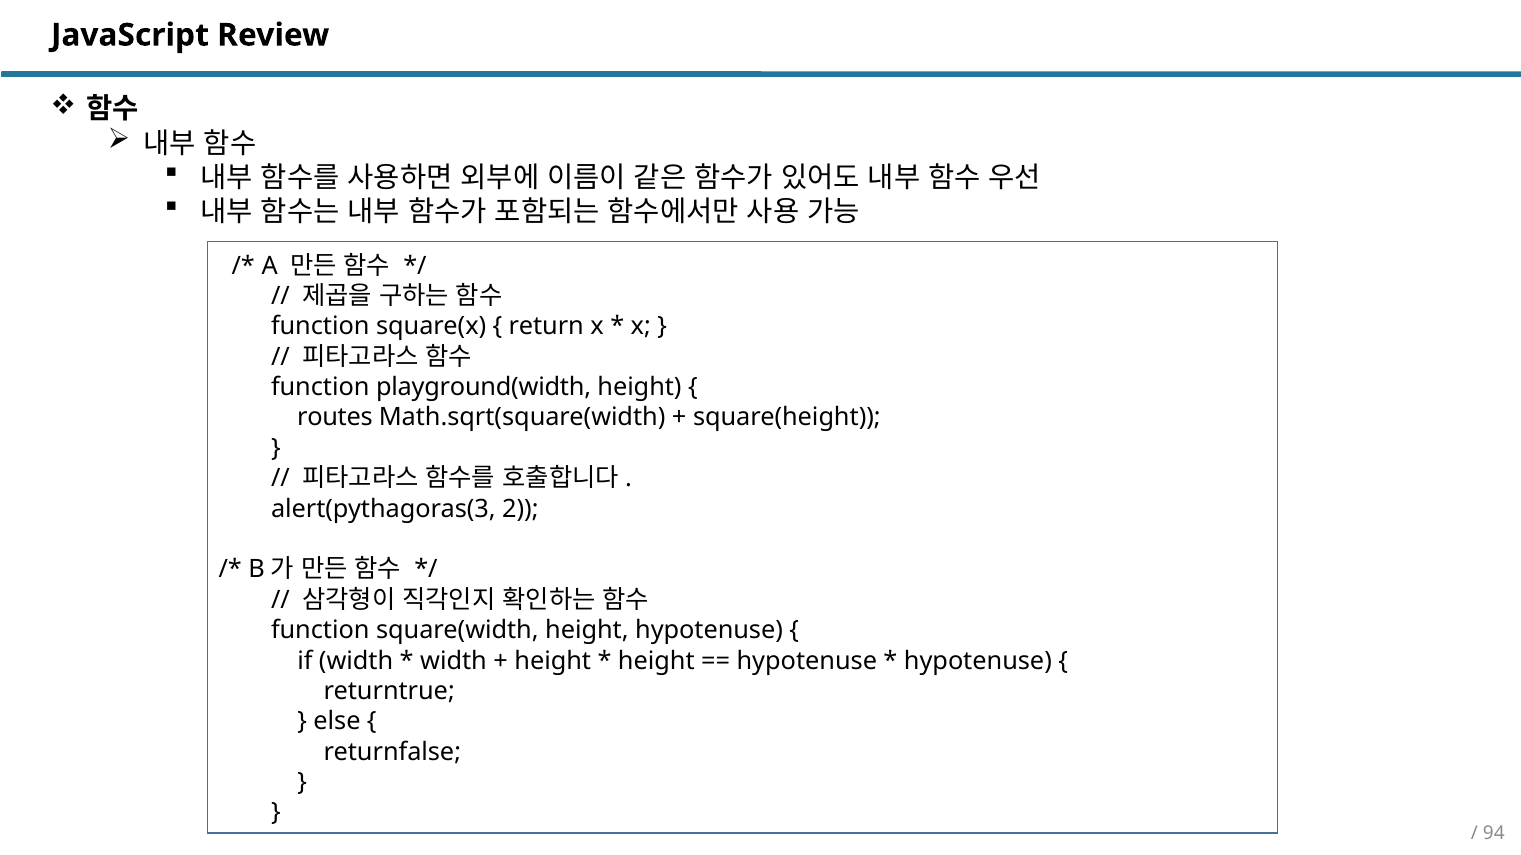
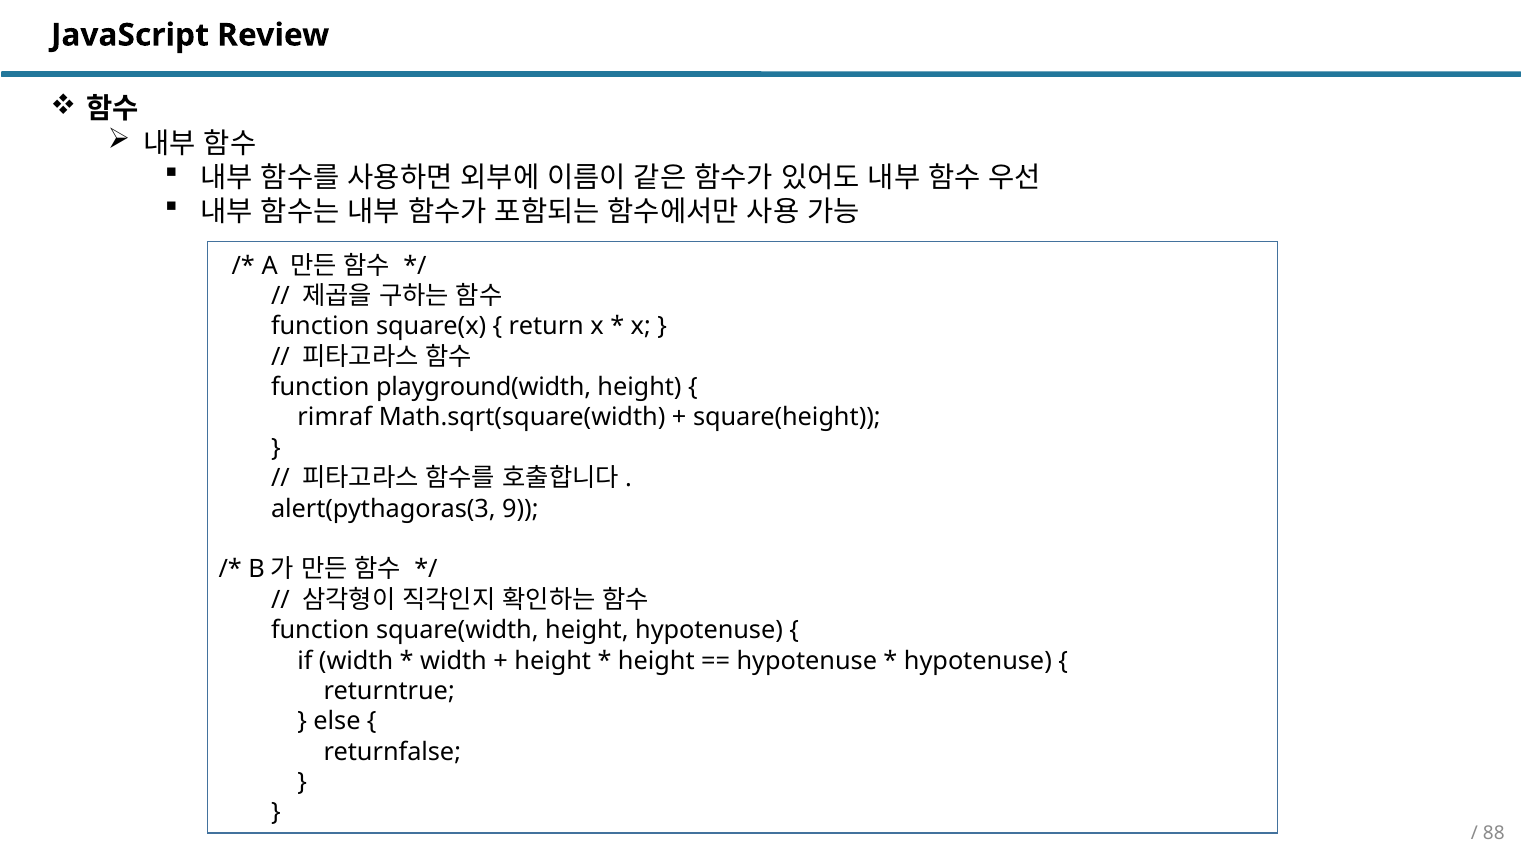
routes: routes -> rimraf (335, 418)
2: 2 -> 9 (520, 509)
94: 94 -> 88 (1494, 833)
